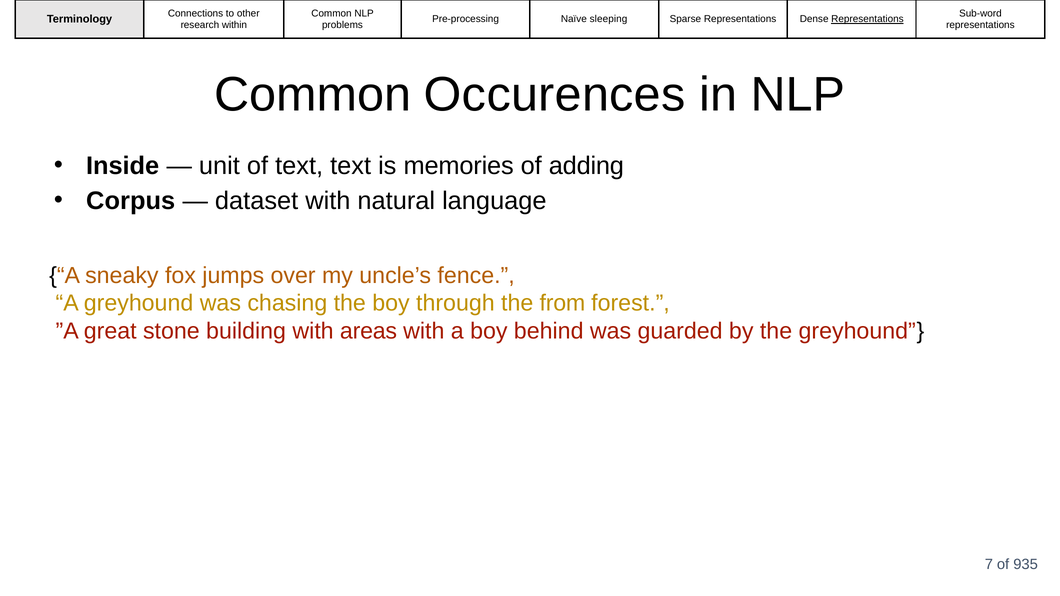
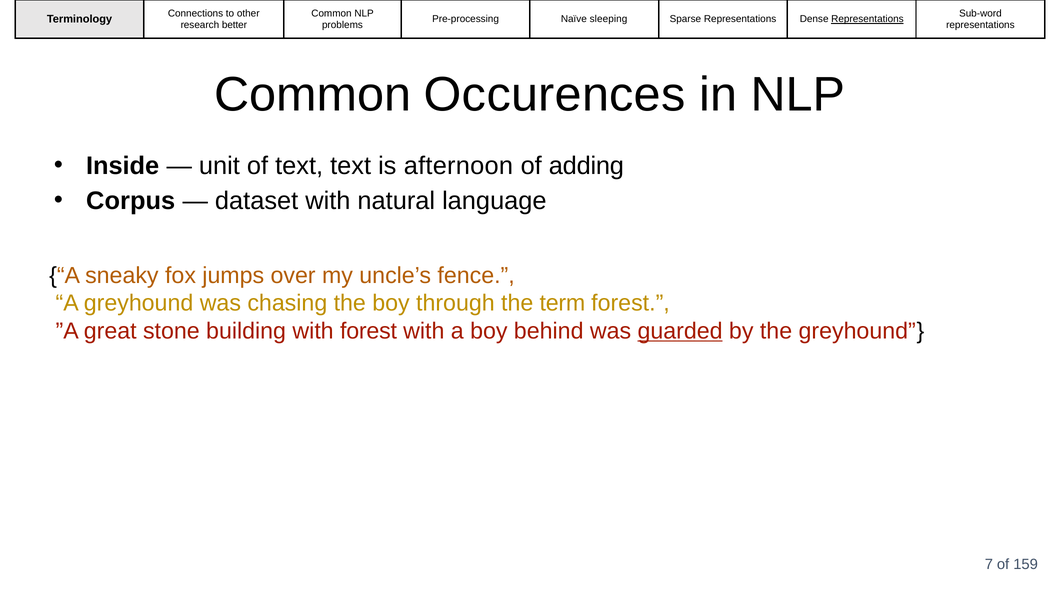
within: within -> better (234, 25)
memories: memories -> afternoon (458, 166)
from: from -> term (562, 303)
with areas: areas -> forest (369, 331)
guarded underline: none -> present (680, 331)
935: 935 -> 159 (1026, 564)
